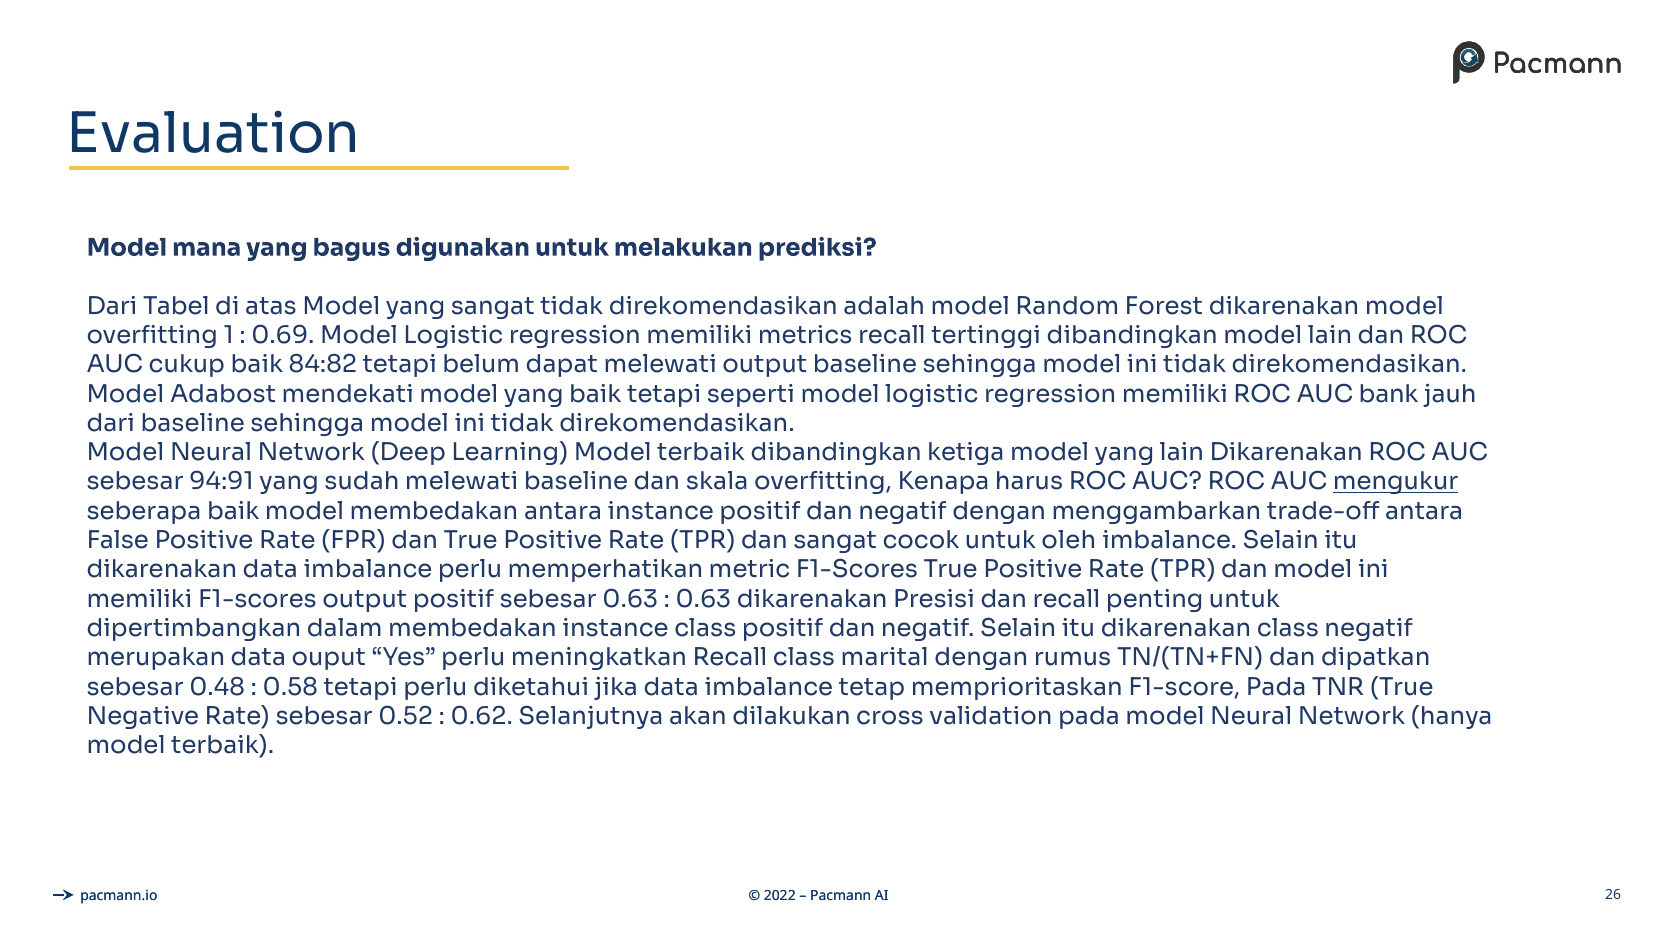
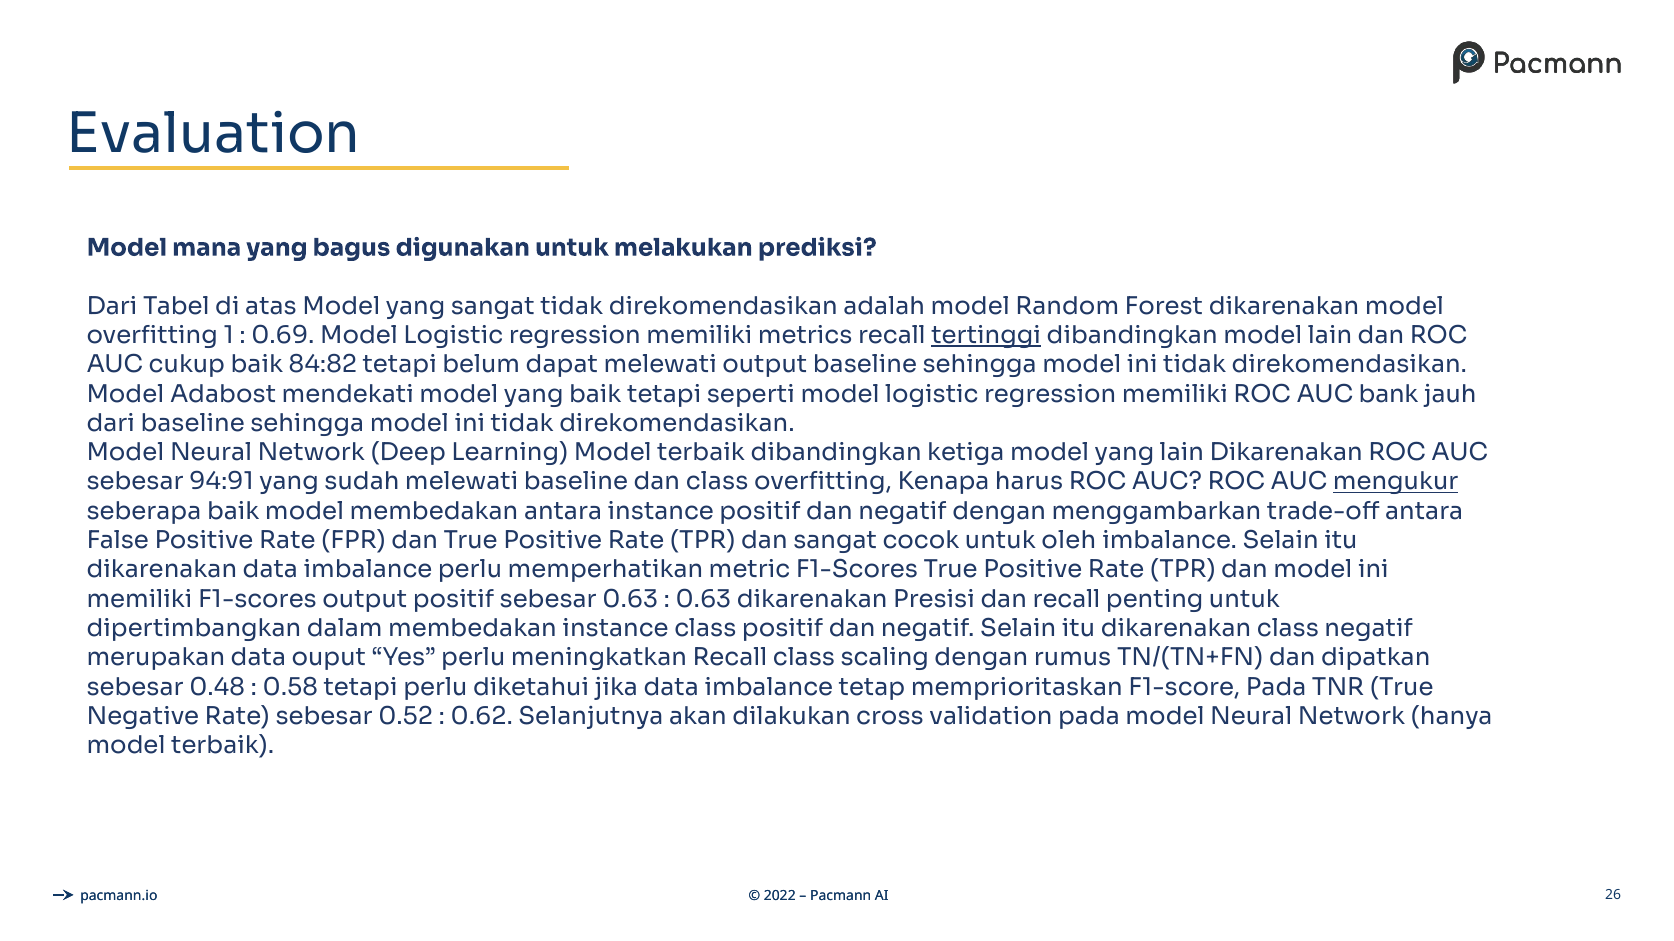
tertinggi underline: none -> present (986, 336)
dan skala: skala -> class (717, 482)
marital: marital -> scaling (885, 658)
